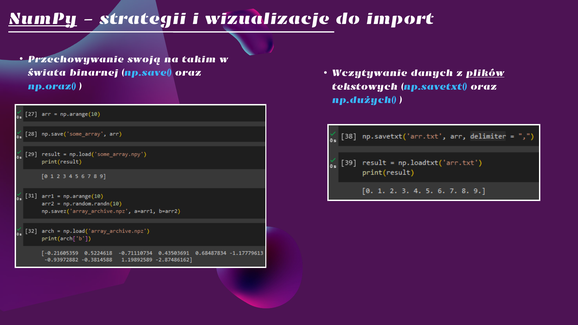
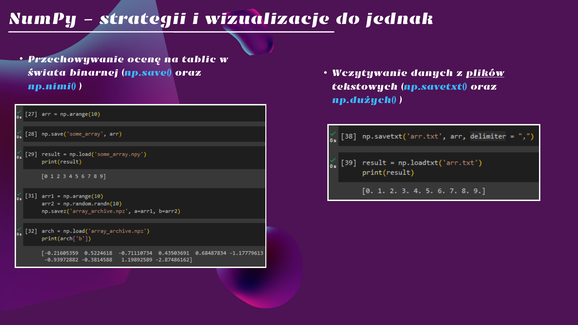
NumPy underline: present -> none (43, 19)
import: import -> jednak (400, 19)
swoją: swoją -> ocenę (144, 59)
takim: takim -> tablic (199, 59)
np.oraz(: np.oraz( -> np.nimi( (52, 86)
